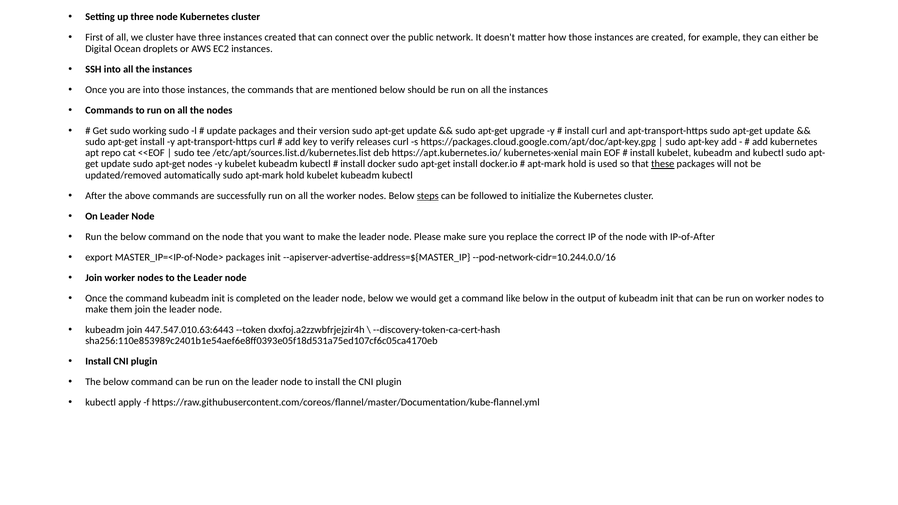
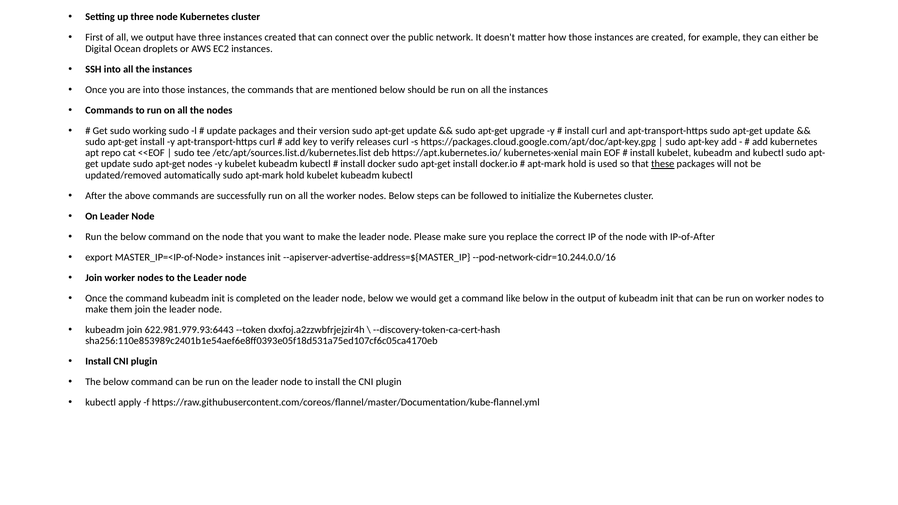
we cluster: cluster -> output (160, 38)
steps underline: present -> none (428, 196)
MASTER_IP=<IP-of-Node> packages: packages -> instances (245, 257)
447.547.010.63:6443: 447.547.010.63:6443 -> 622.981.979.93:6443 (189, 330)
